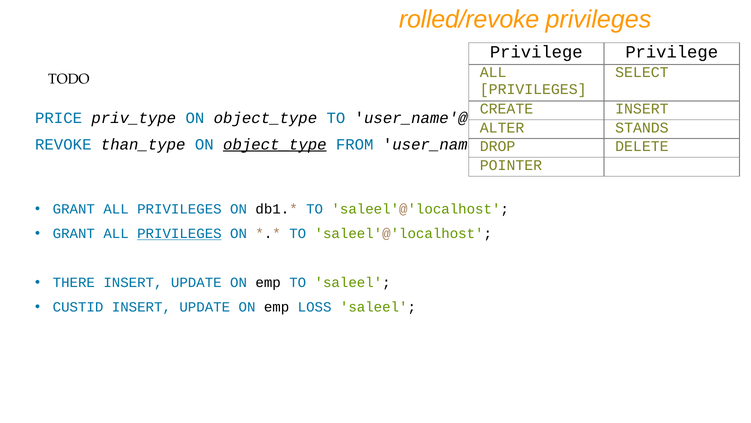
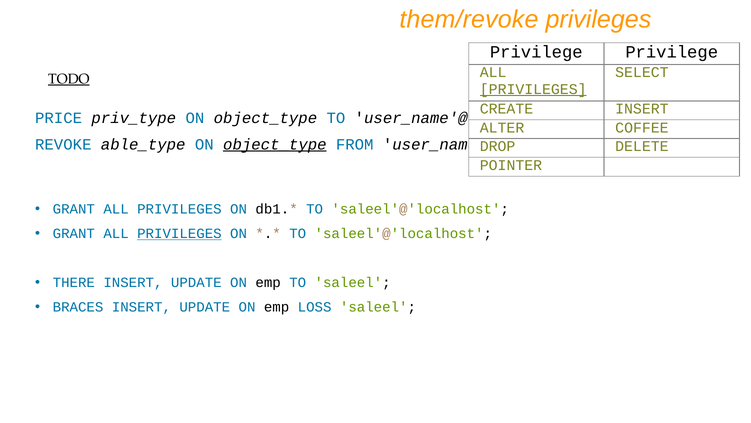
rolled/revoke: rolled/revoke -> them/revoke (469, 20)
TODO underline: none -> present (69, 79)
PRIVILEGES underline: none -> present (533, 89)
STANDS: STANDS -> COFFEE (642, 128)
than_type: than_type -> able_type (143, 144)
CUSTID: CUSTID -> BRACES (78, 307)
